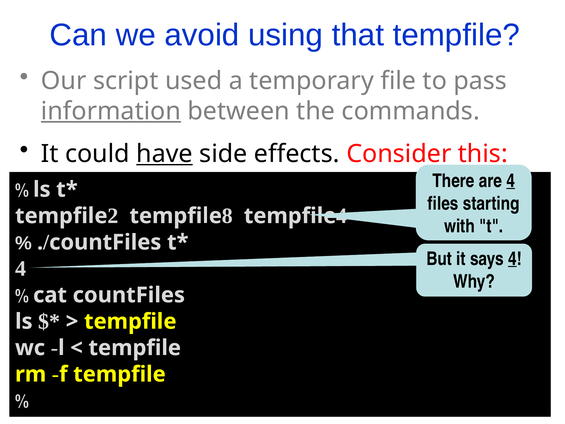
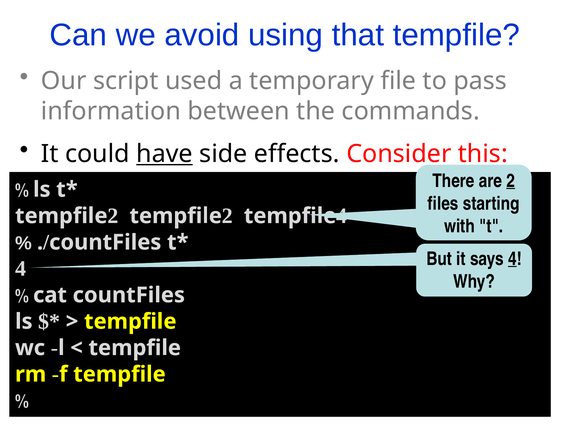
information underline: present -> none (111, 111)
are 4: 4 -> 2 (511, 181)
8: 8 -> 2 (227, 216)
